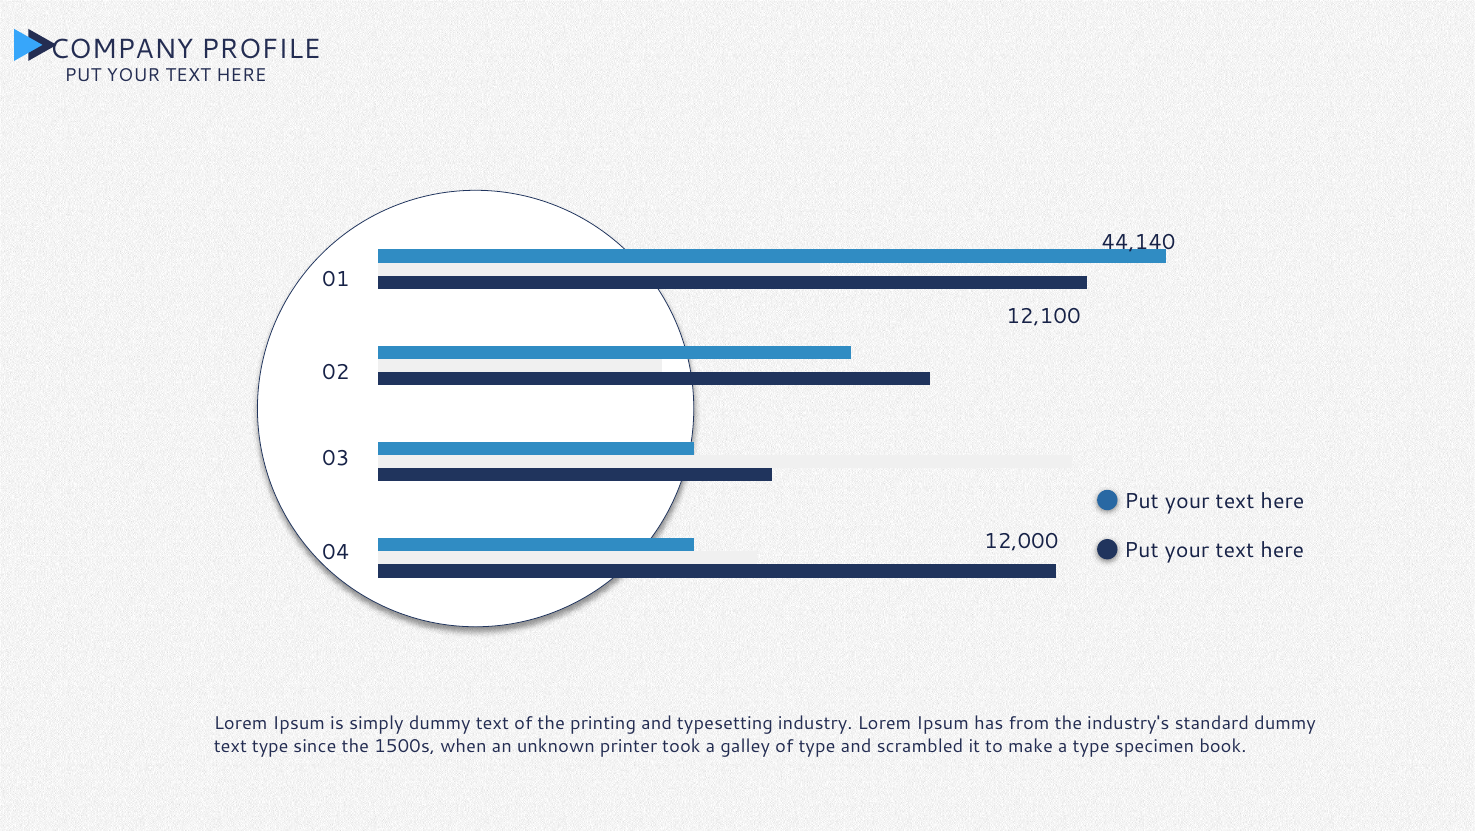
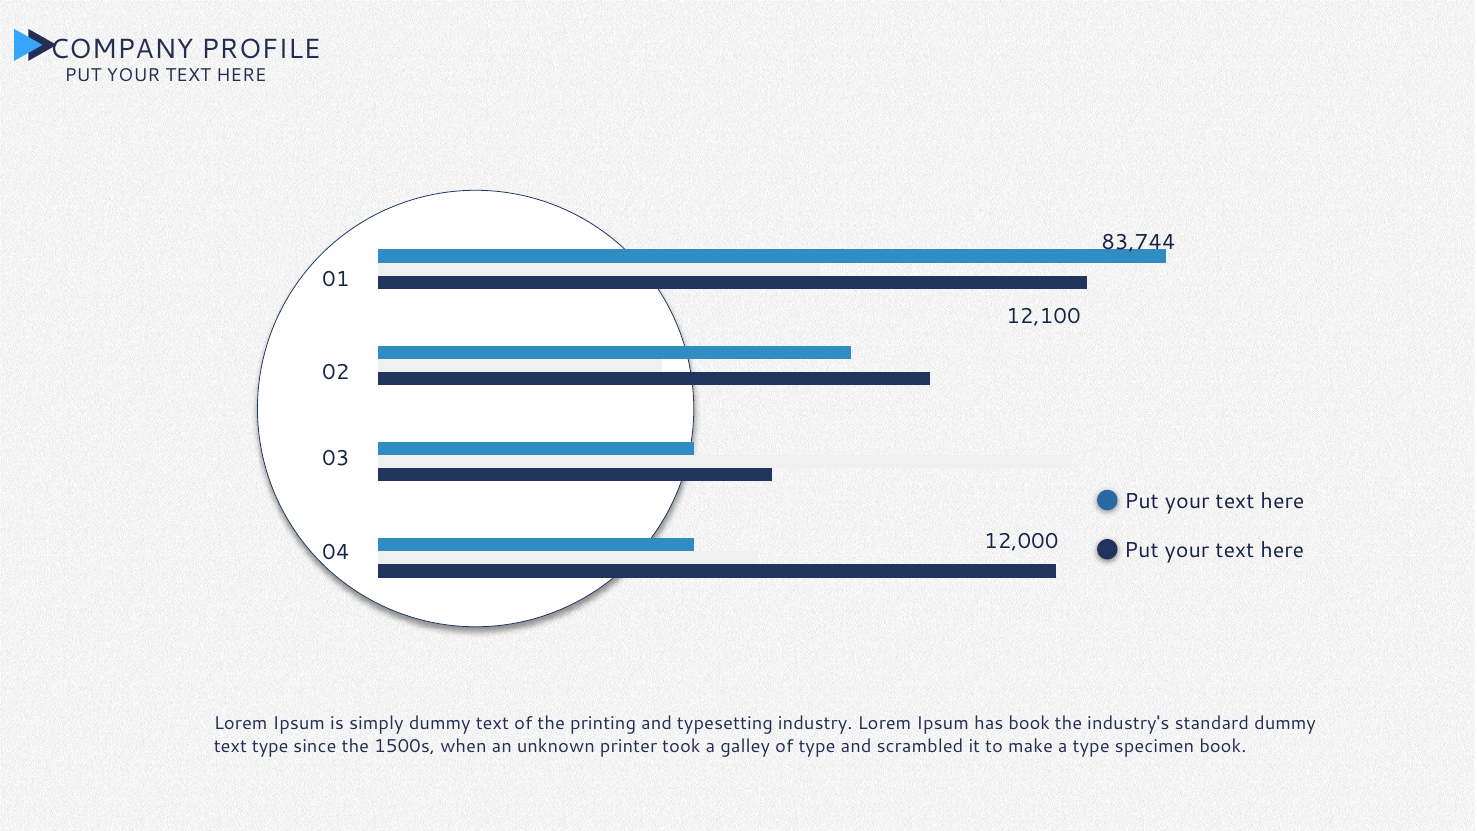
44,140: 44,140 -> 83,744 (1138, 242)
has from: from -> book (1029, 724)
